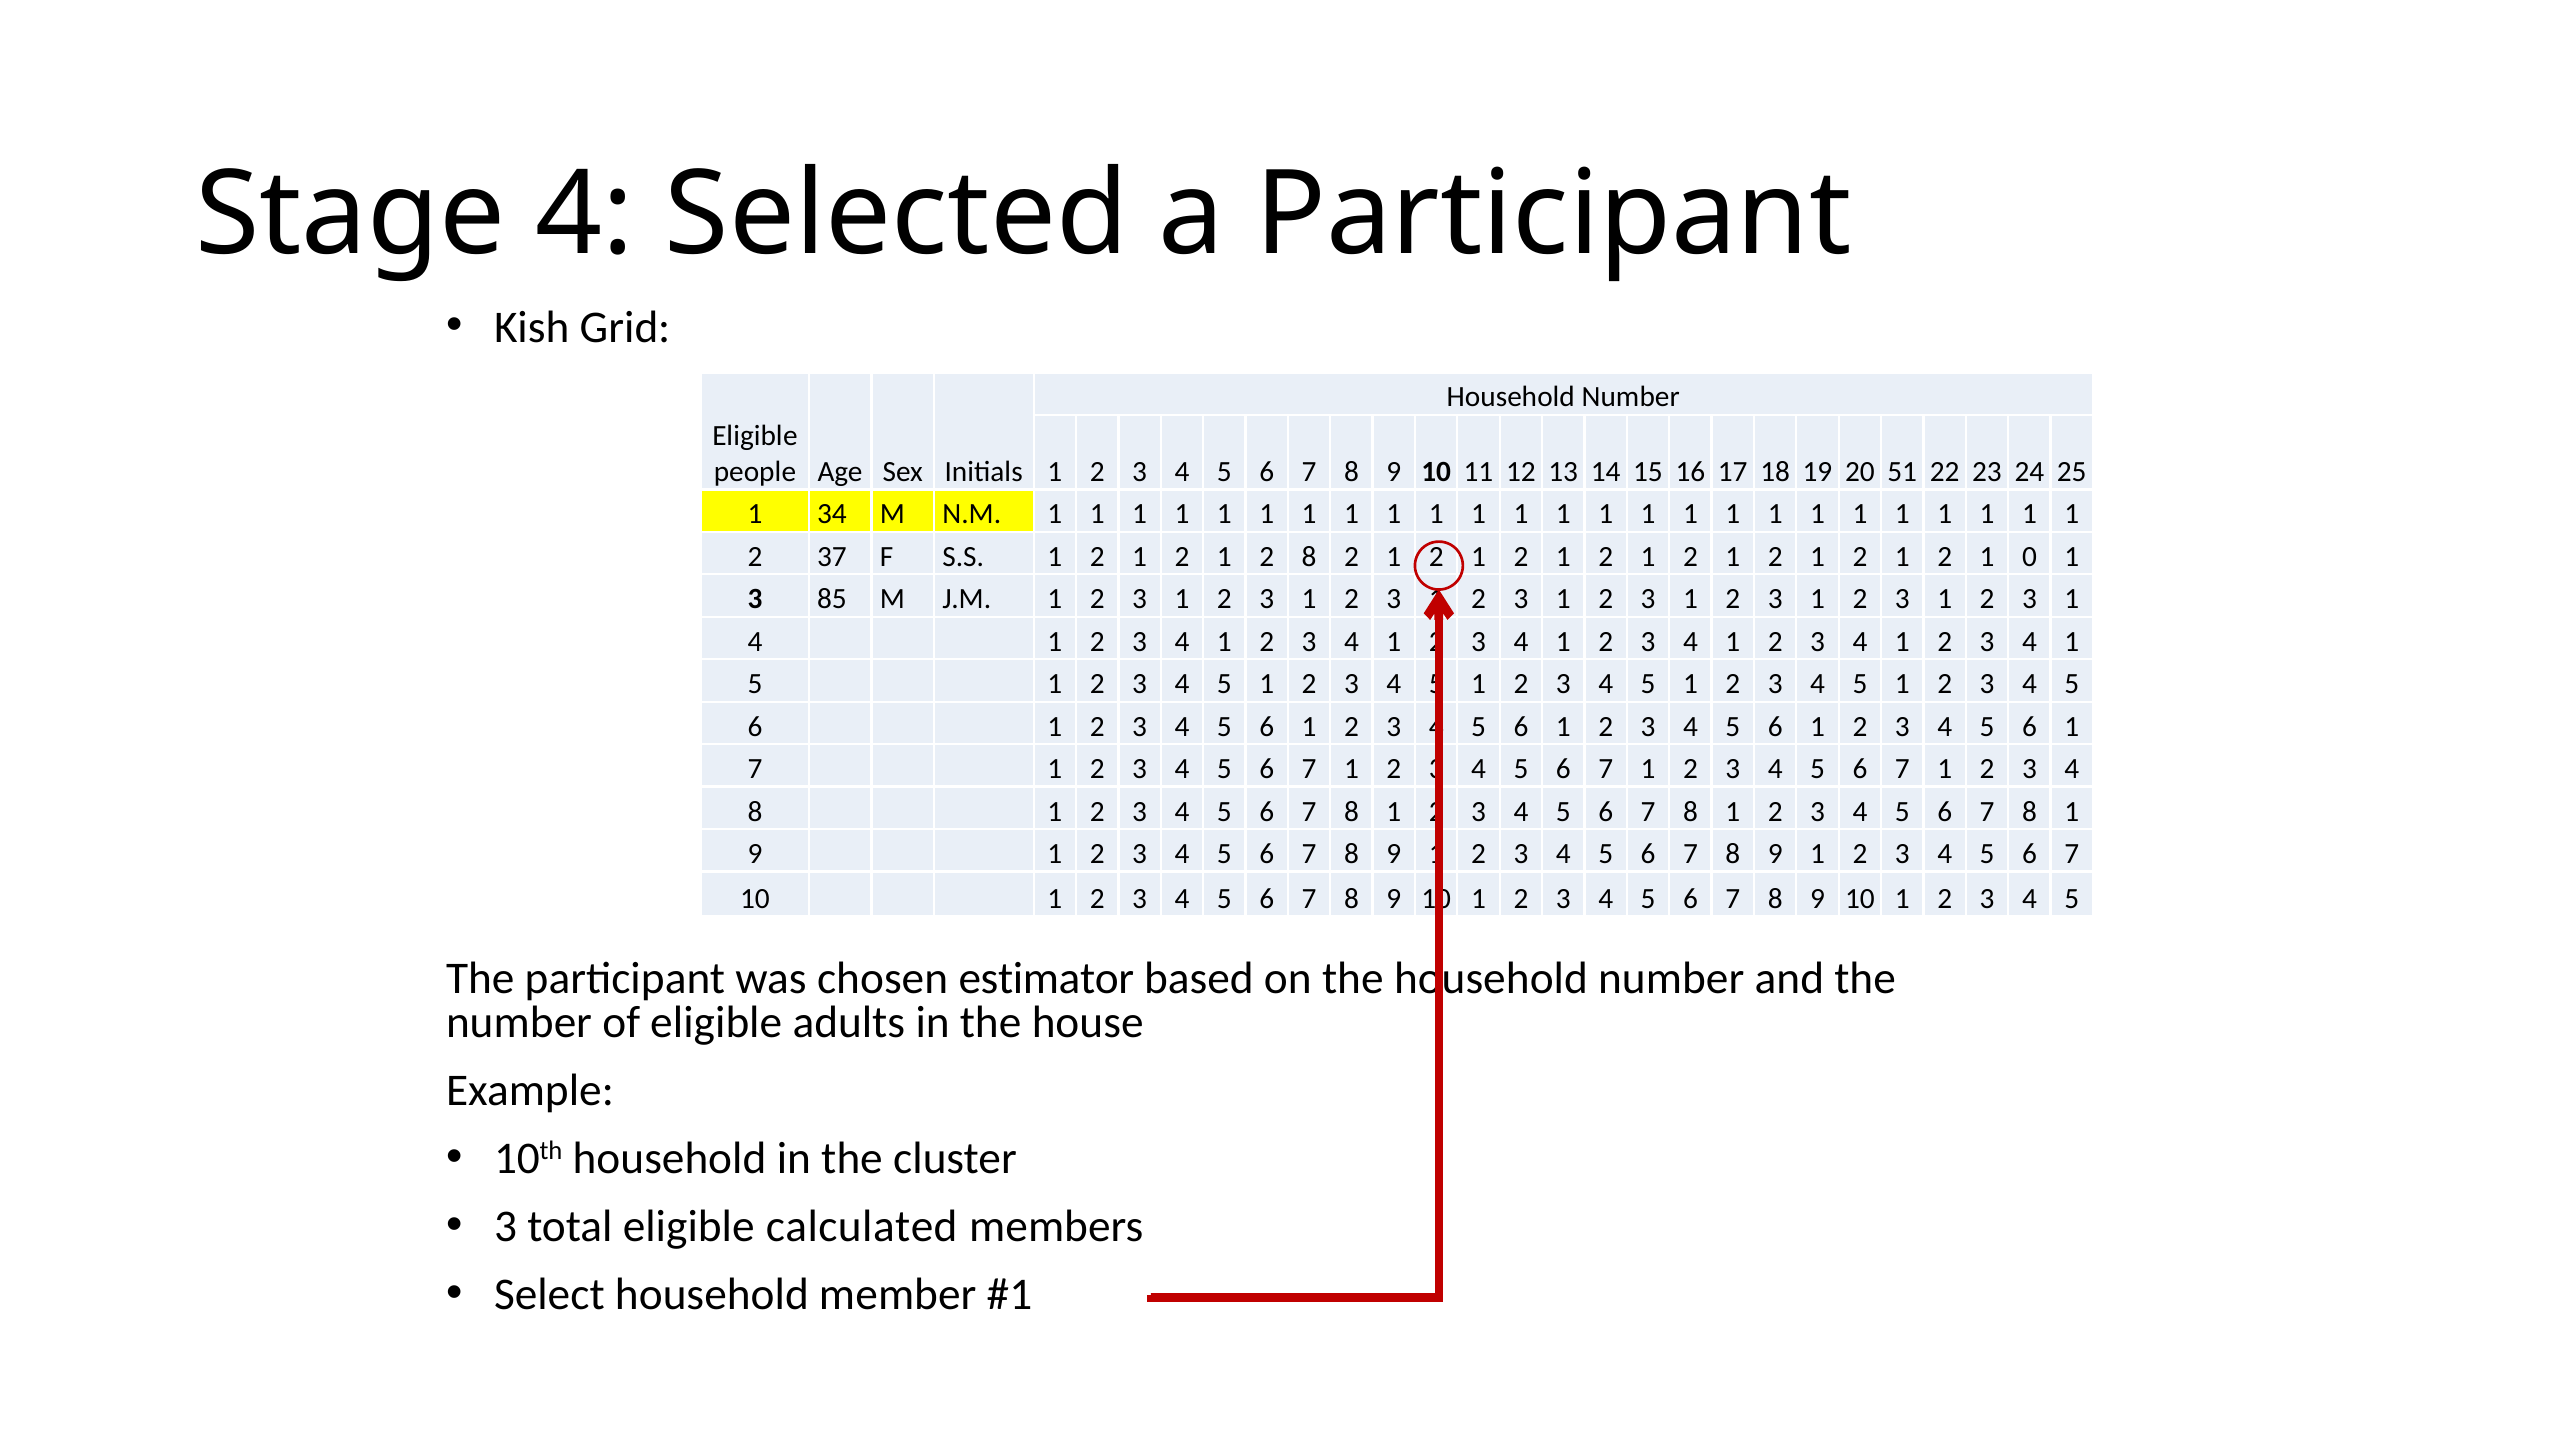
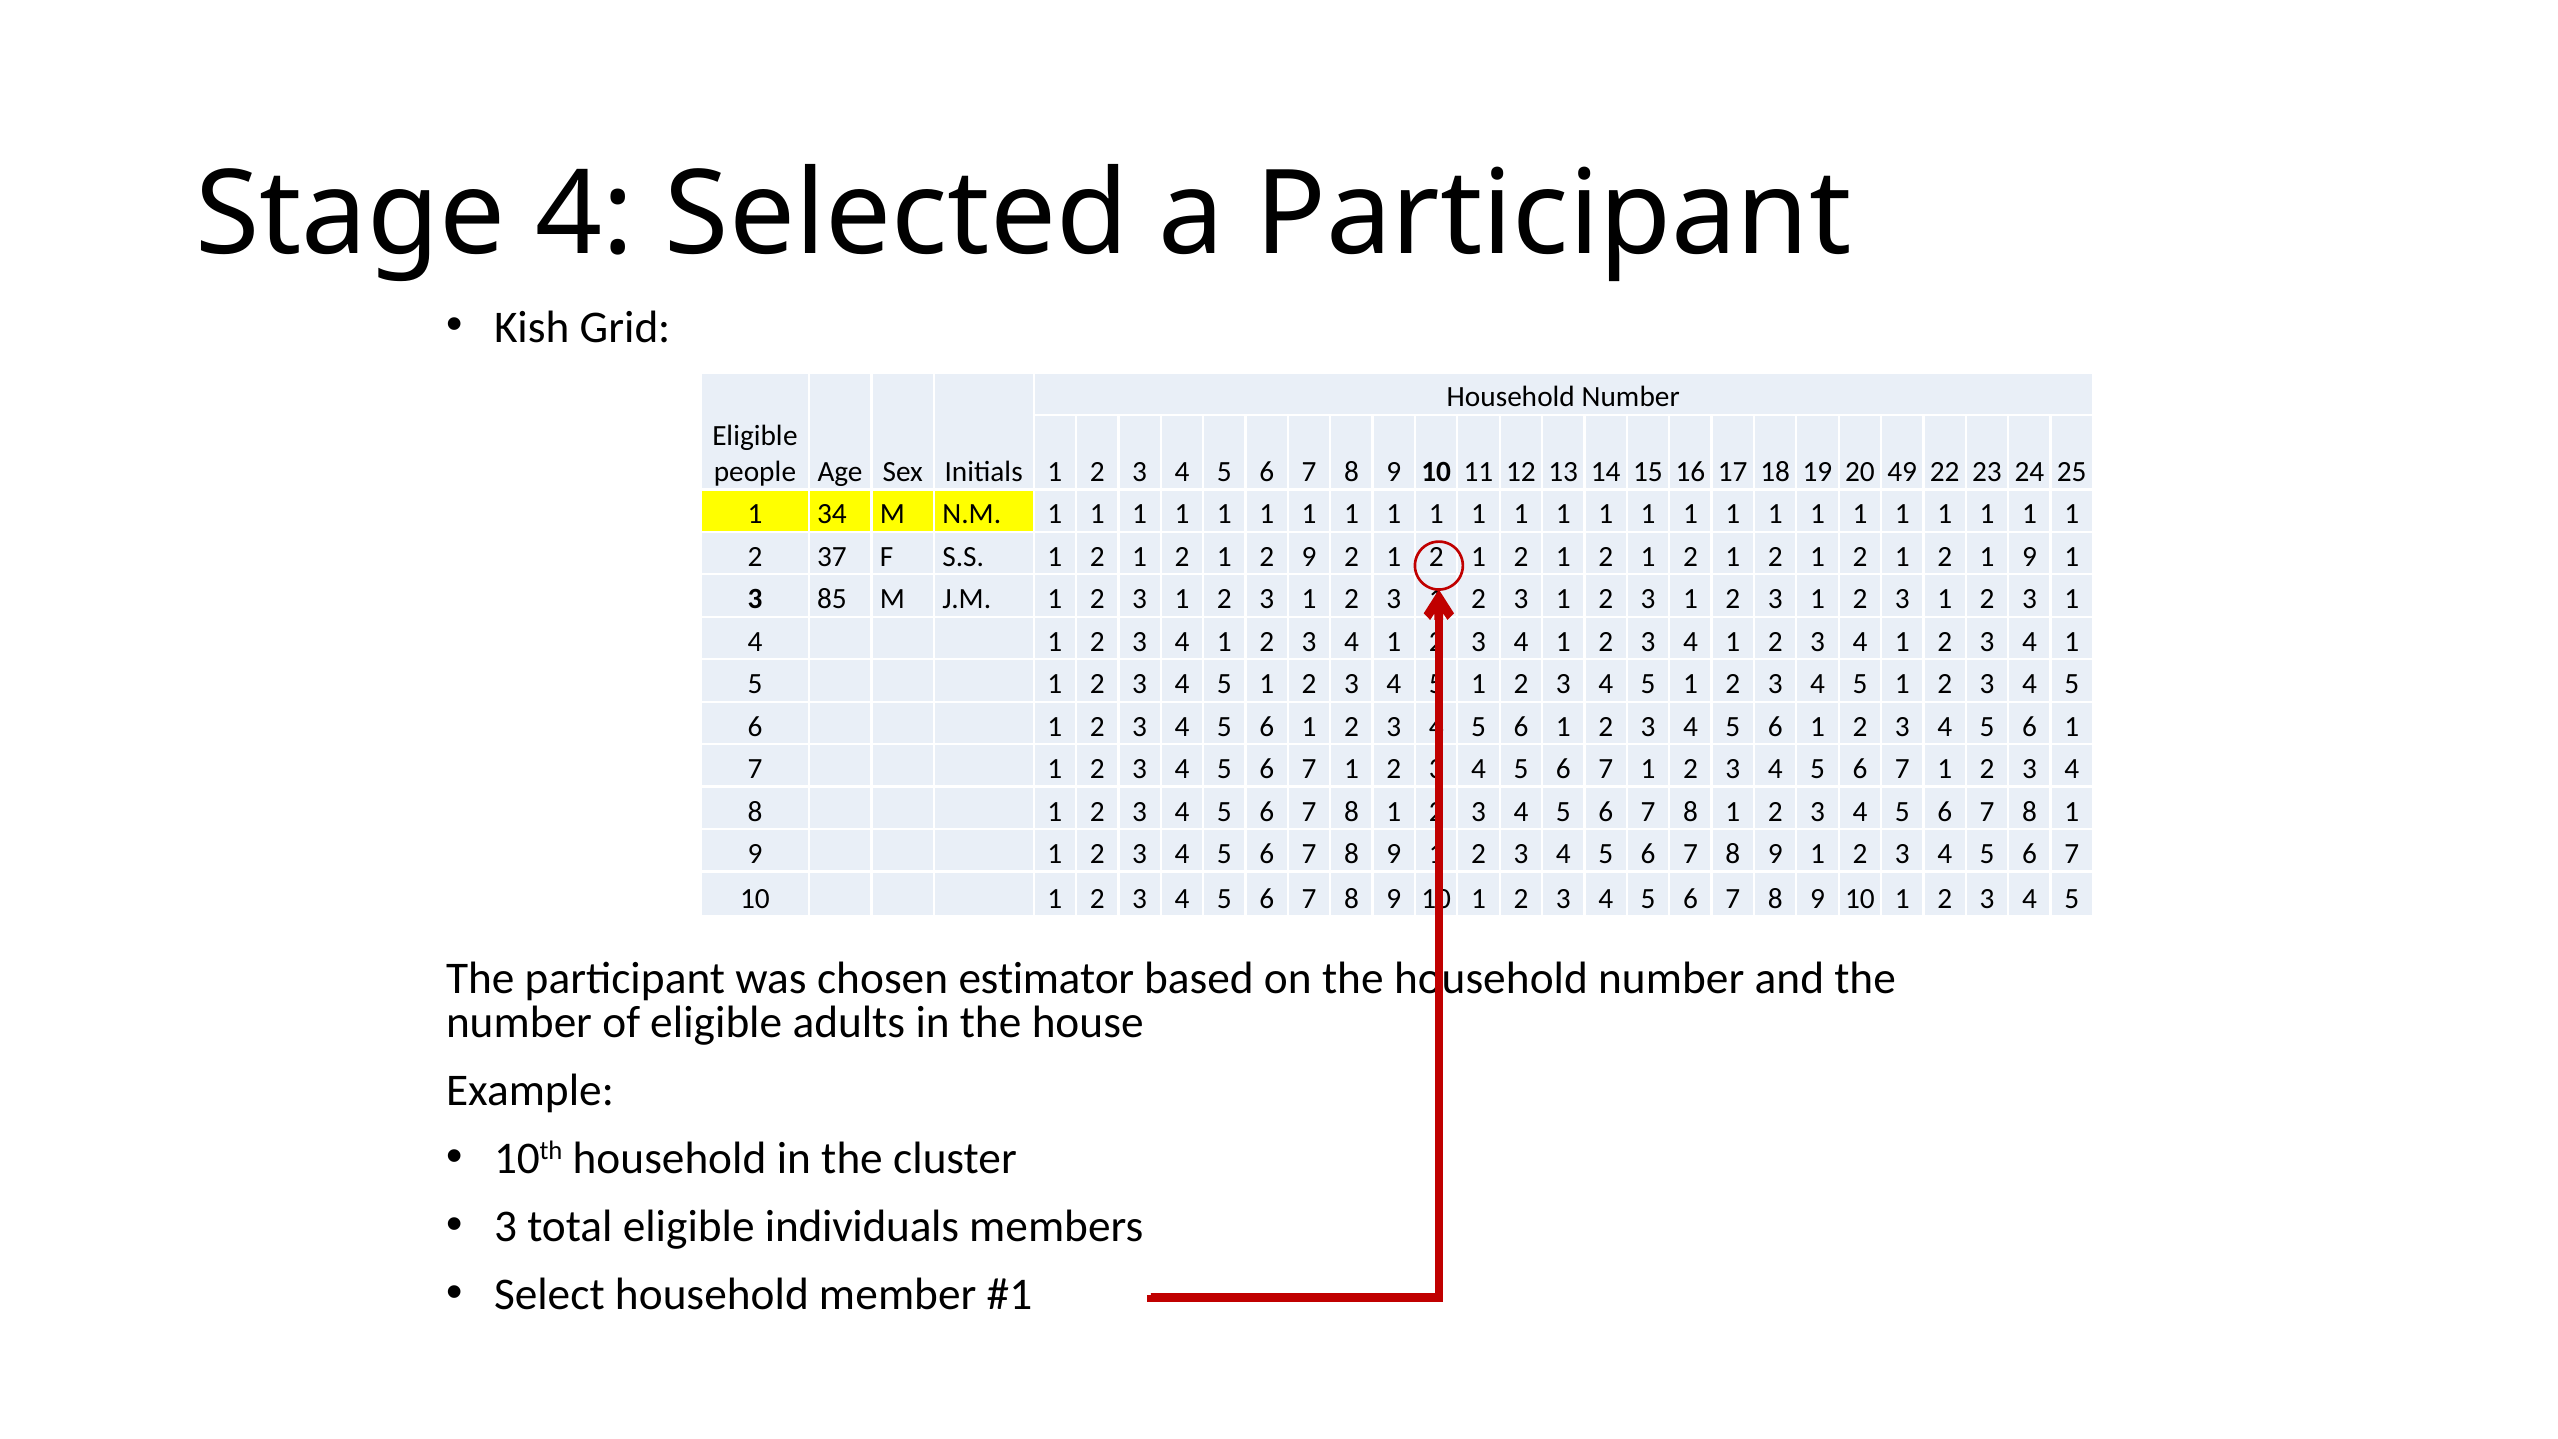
51: 51 -> 49 (1902, 472)
2 8: 8 -> 9 (1309, 557)
2 1 0: 0 -> 9 (2029, 557)
calculated: calculated -> individuals (862, 1226)
